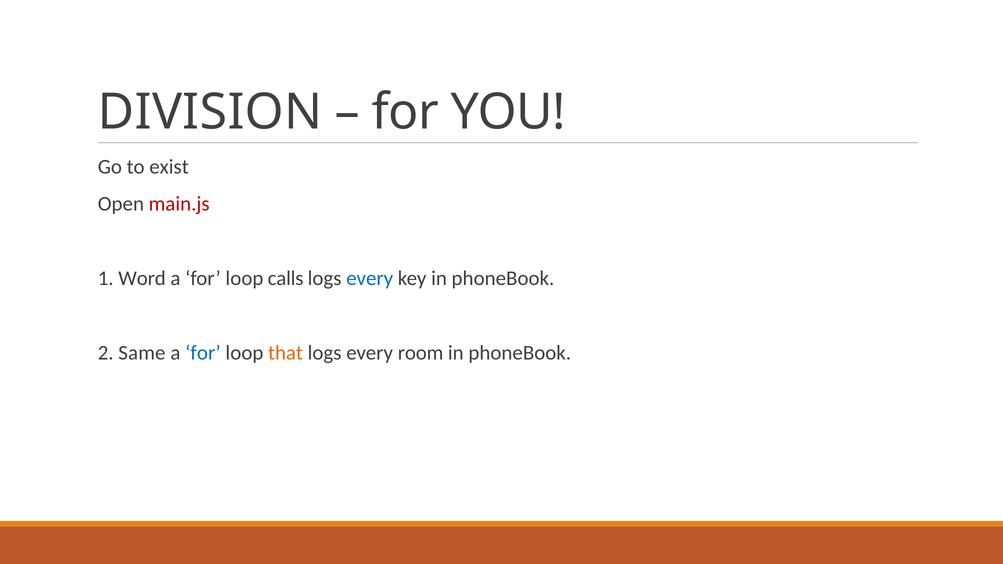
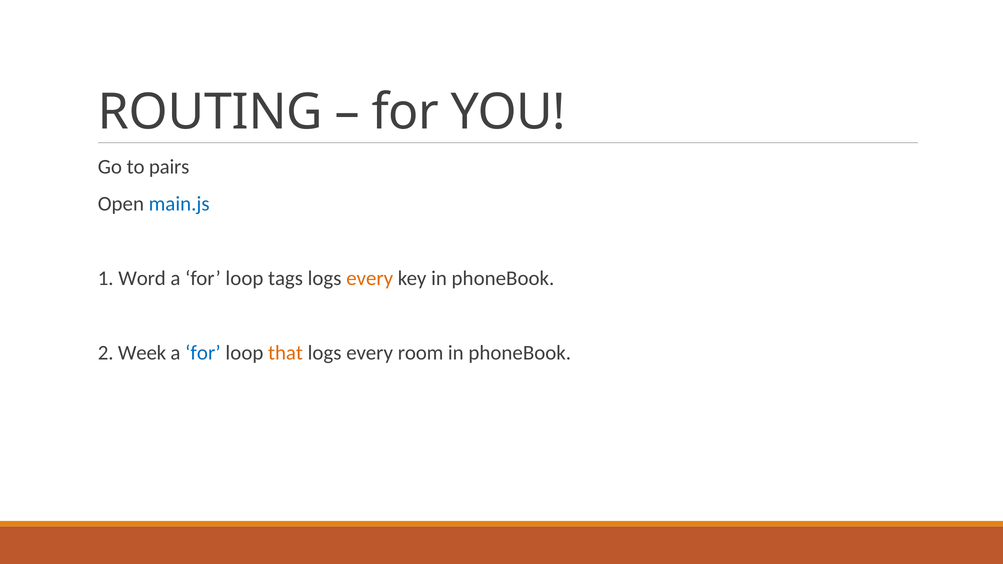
DIVISION: DIVISION -> ROUTING (210, 112)
exist: exist -> pairs (169, 167)
main.js colour: red -> blue (179, 204)
calls: calls -> tags (286, 278)
every colour: blue -> orange (370, 278)
Same: Same -> Week (142, 353)
